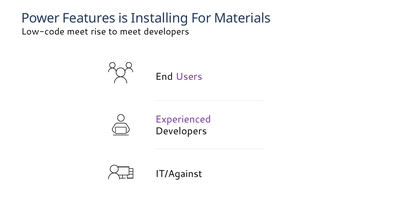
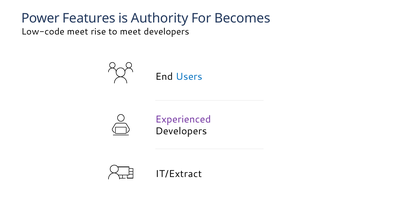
Installing: Installing -> Authority (160, 18)
Materials: Materials -> Becomes (242, 18)
Users colour: purple -> blue (189, 77)
IT/Against: IT/Against -> IT/Extract (179, 174)
